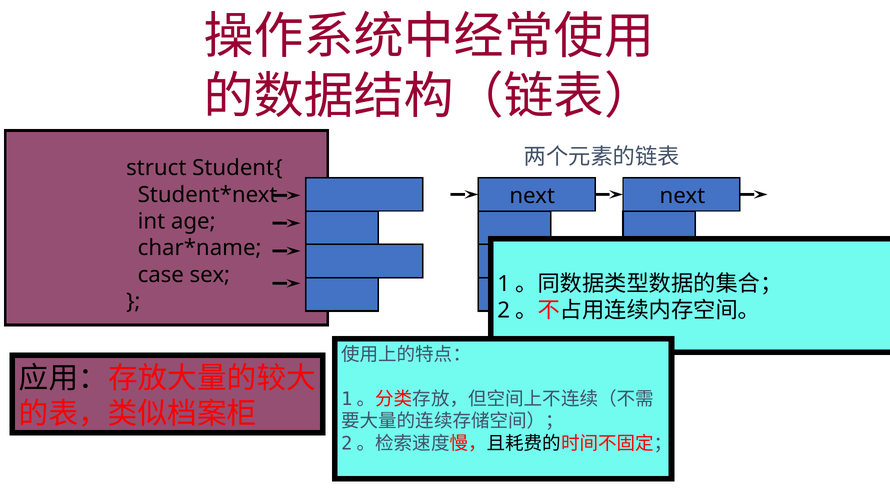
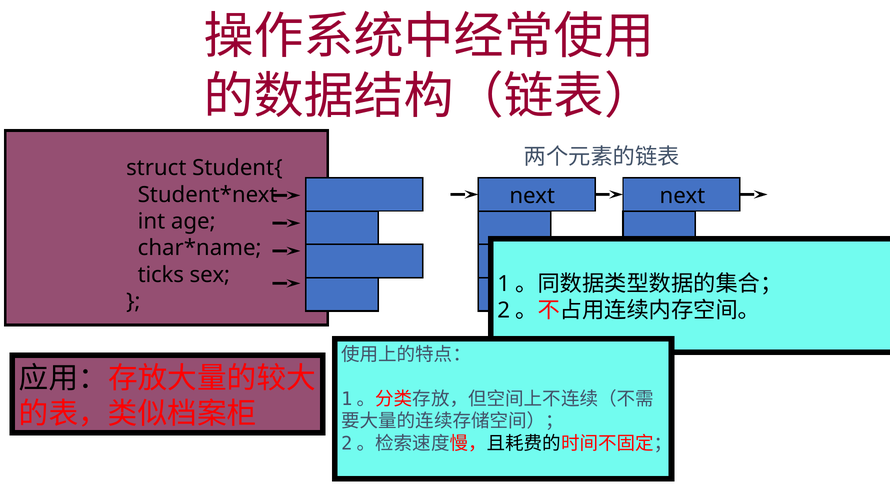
case: case -> ticks (161, 275)
